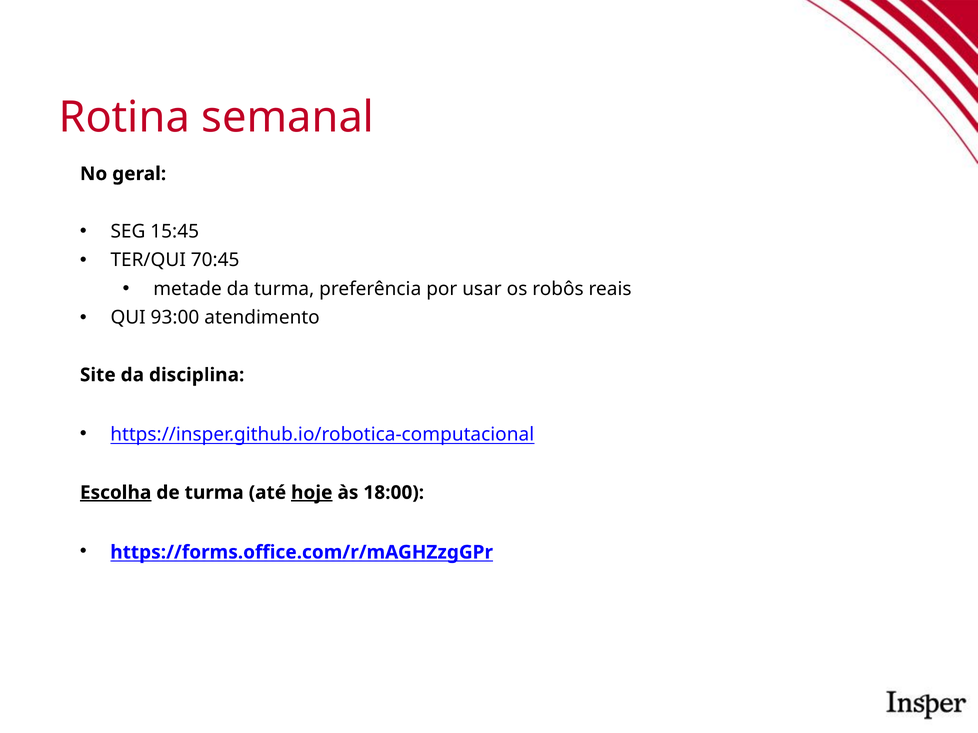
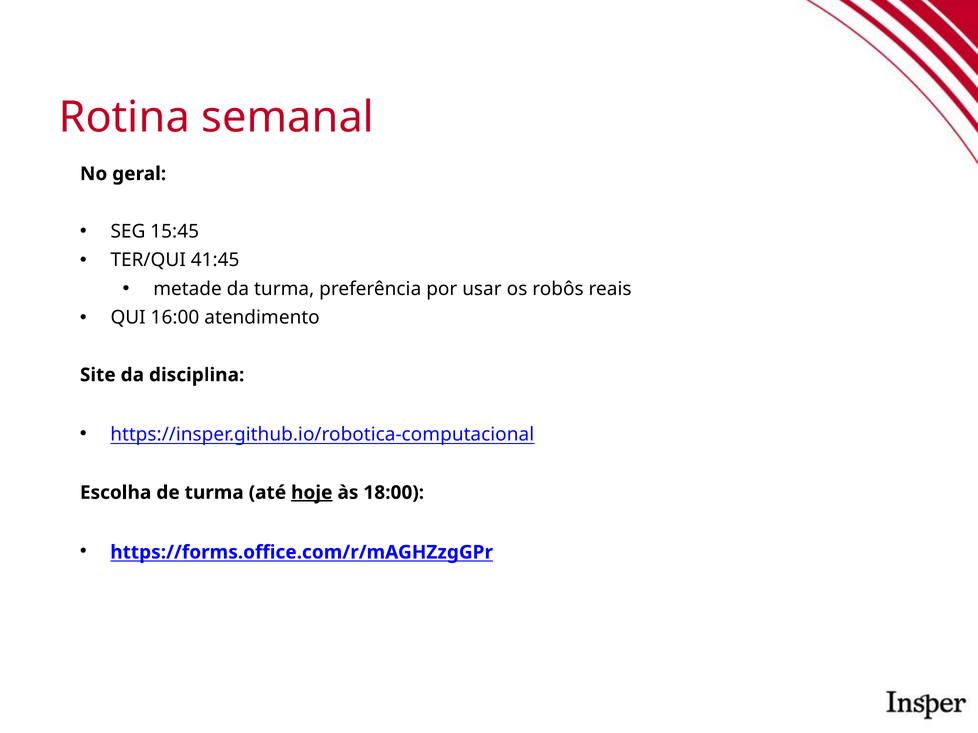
70:45: 70:45 -> 41:45 (215, 260)
93:00: 93:00 -> 16:00 (175, 318)
Escolha underline: present -> none (116, 493)
